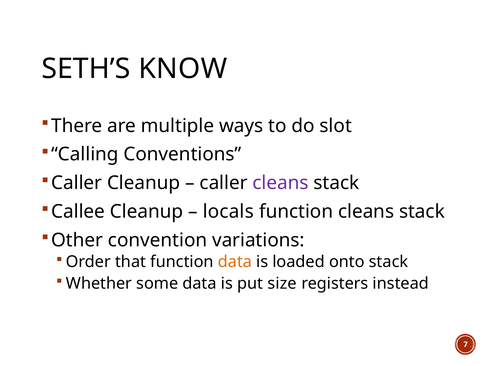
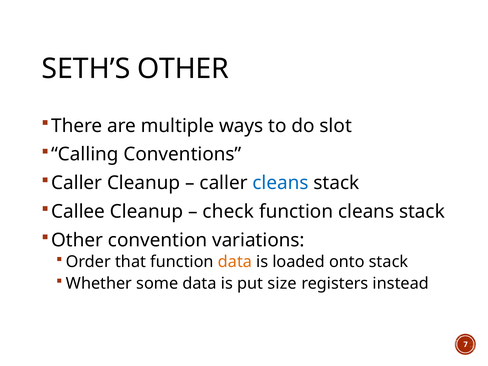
SETH’S KNOW: KNOW -> OTHER (183, 69)
cleans colour: purple -> blue (281, 183)
locals: locals -> check (228, 212)
